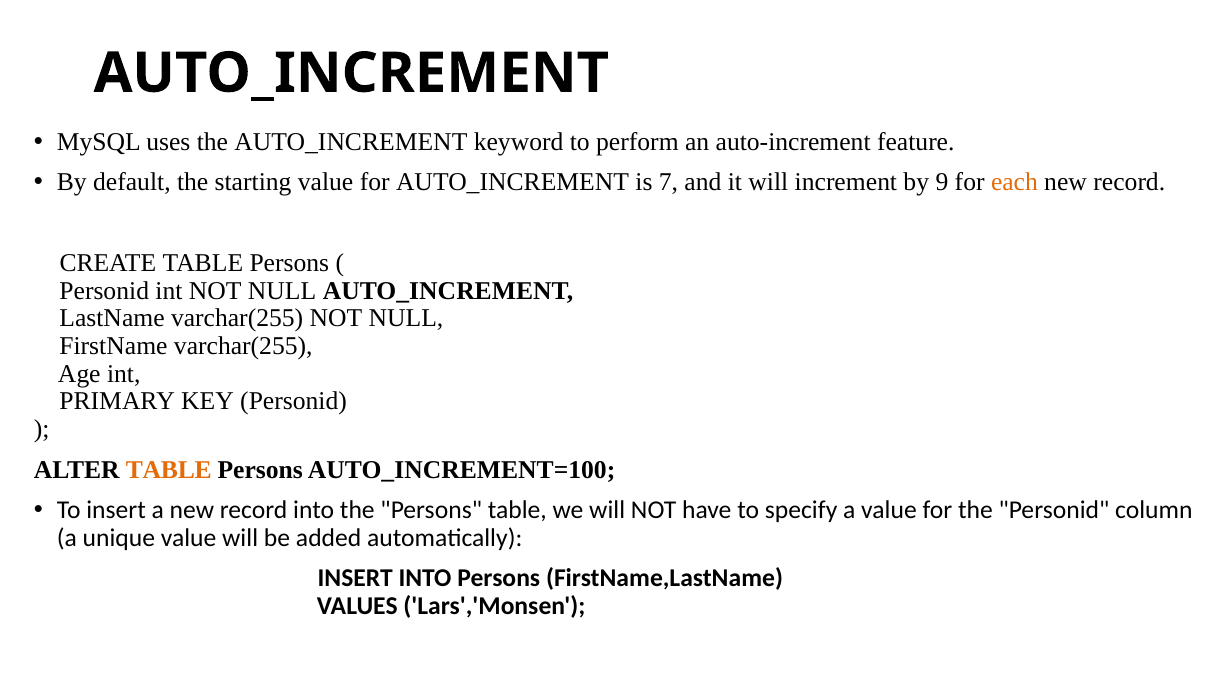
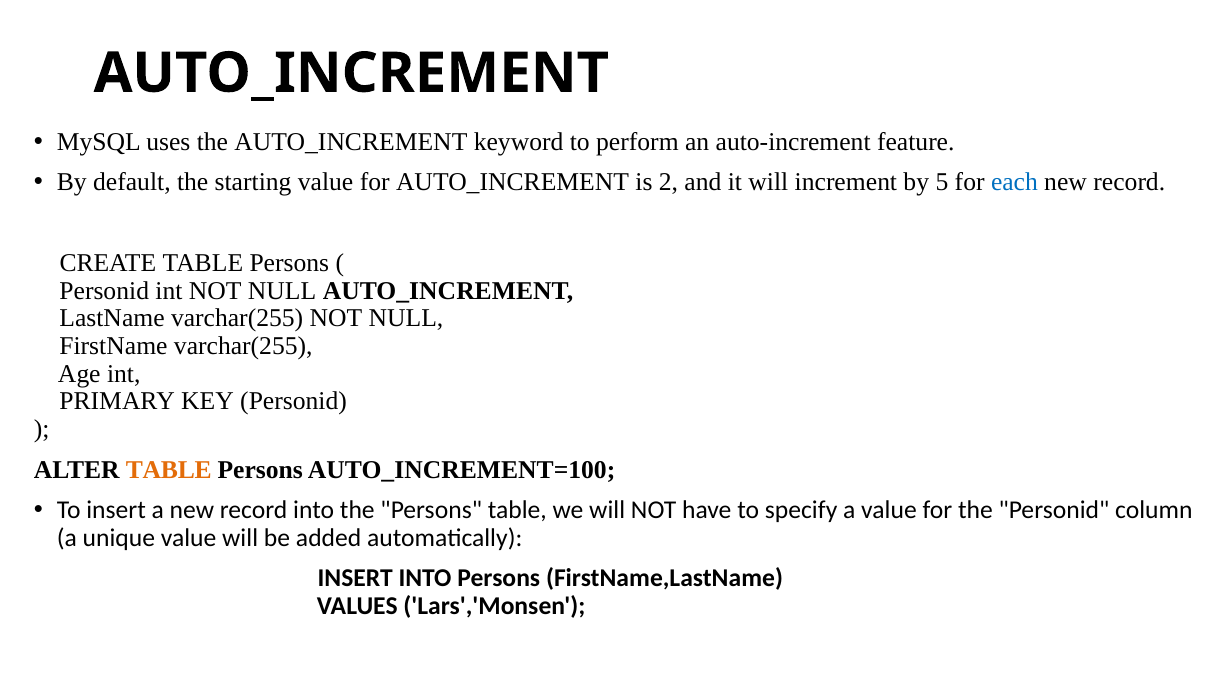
7: 7 -> 2 (669, 182)
9: 9 -> 5 (942, 182)
each colour: orange -> blue (1014, 182)
